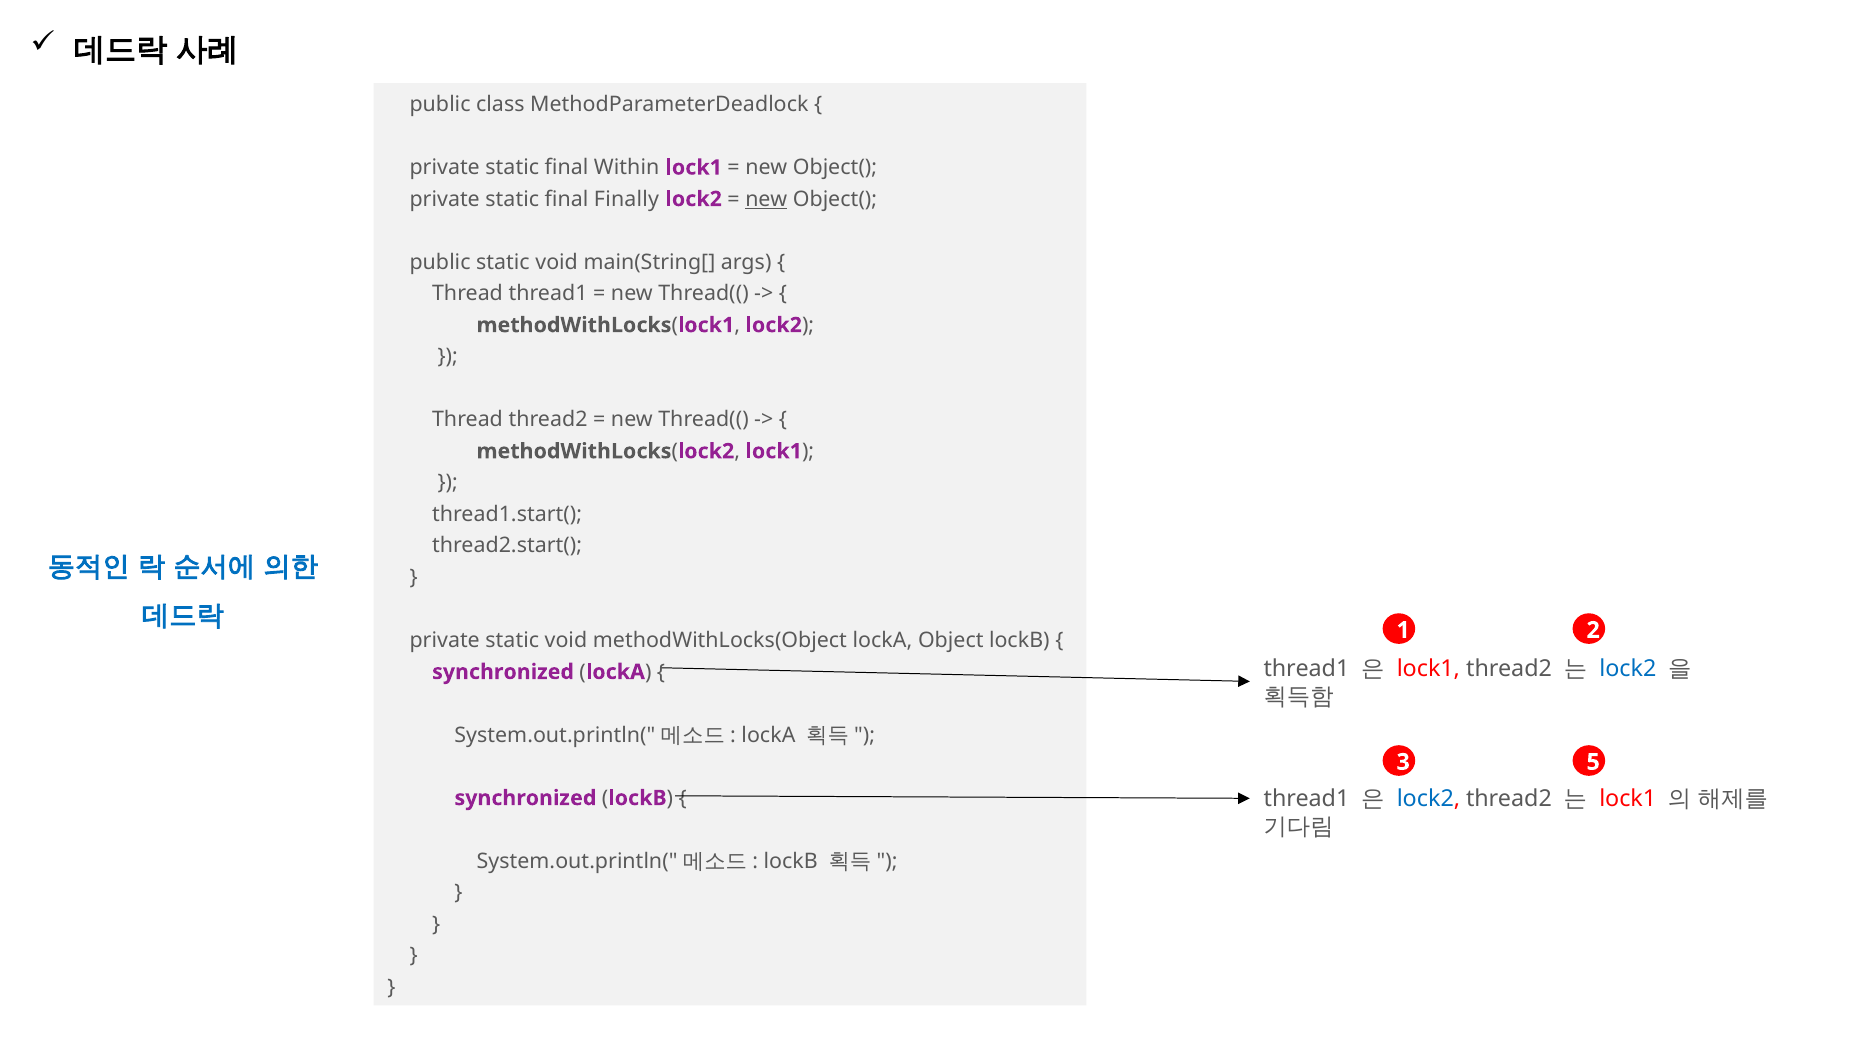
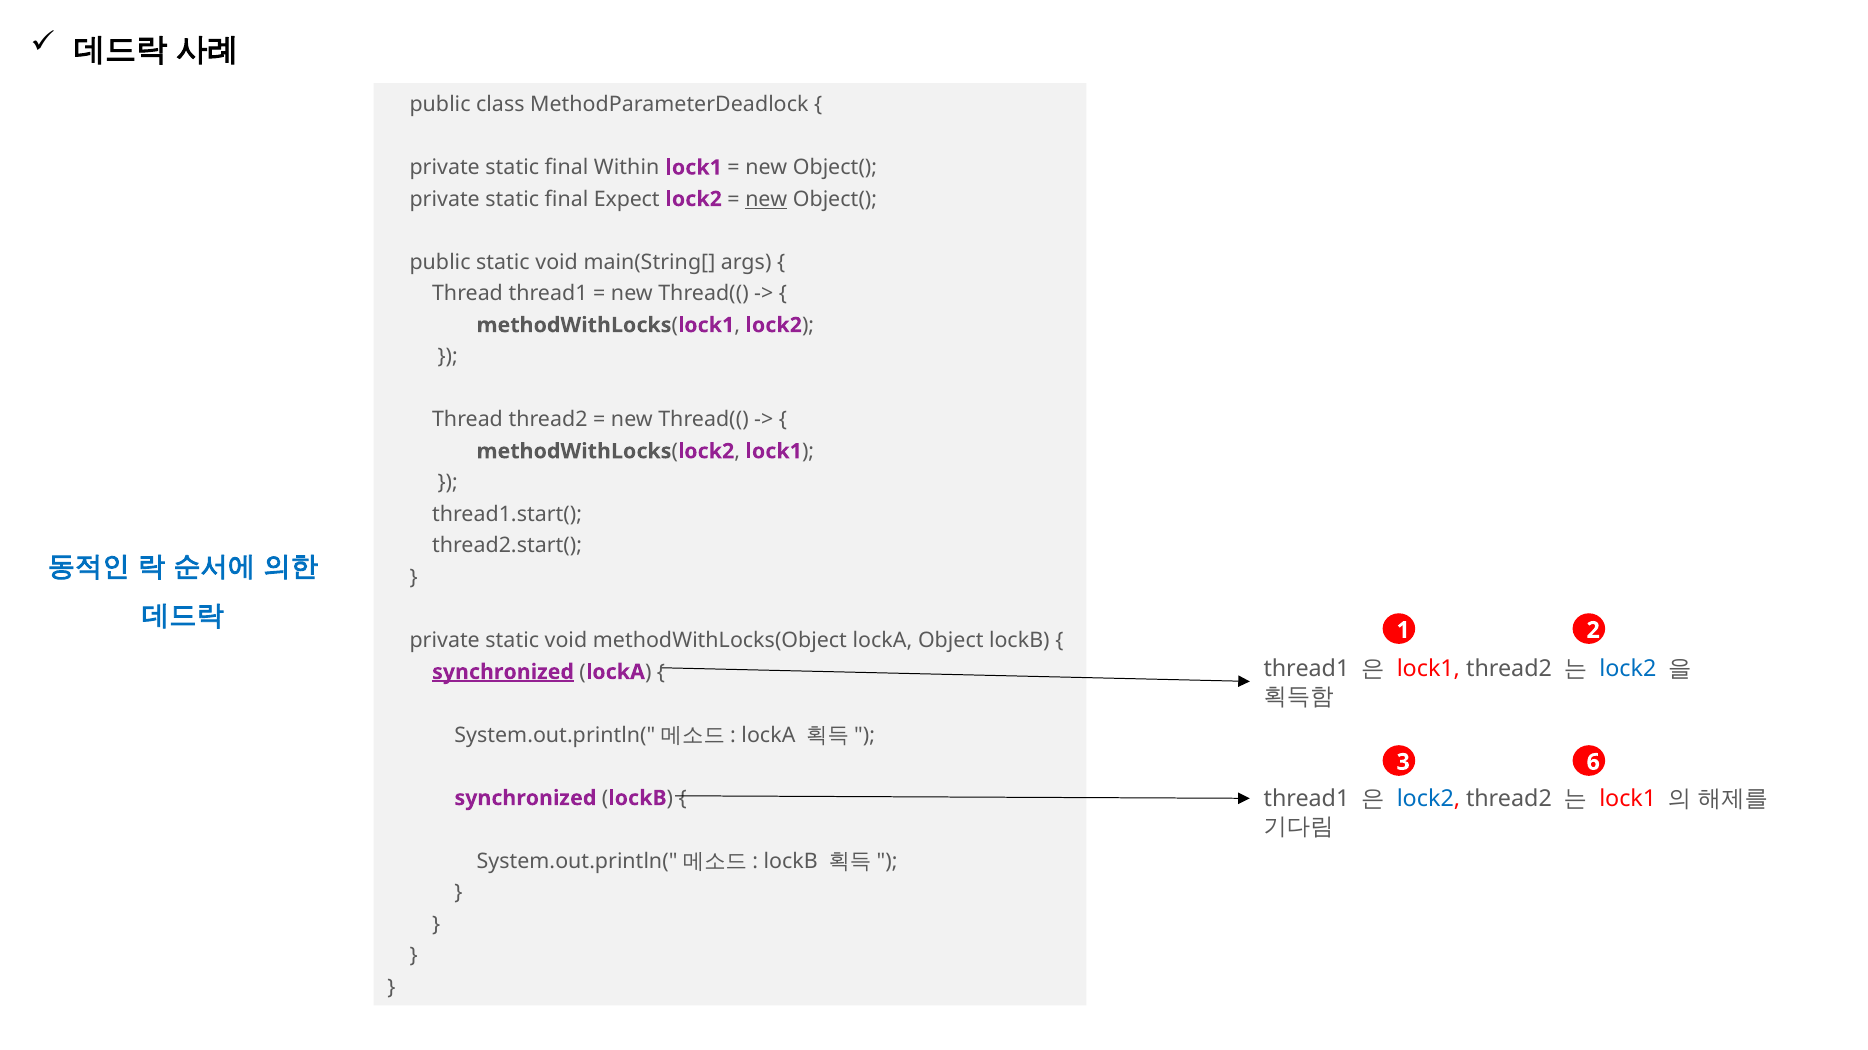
Finally: Finally -> Expect (627, 199)
synchronized underline: none -> present (503, 672)
5: 5 -> 6 (1593, 763)
